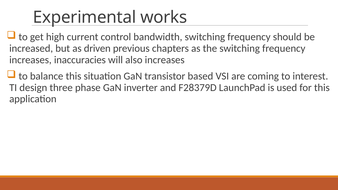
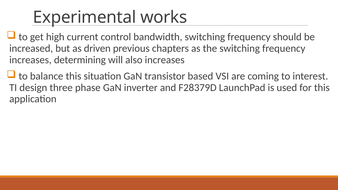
inaccuracies: inaccuracies -> determining (80, 60)
